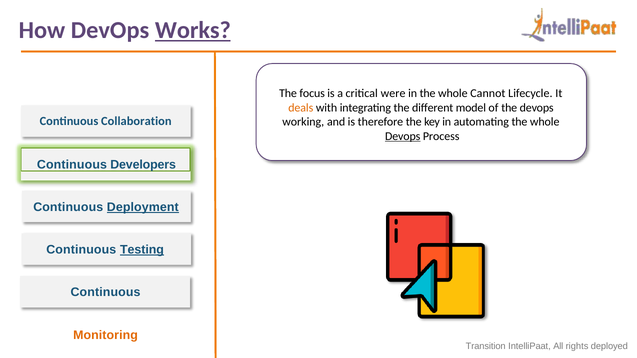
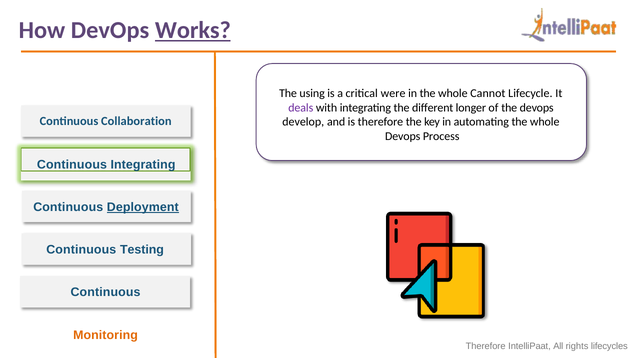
focus: focus -> using (312, 93)
deals colour: orange -> purple (301, 108)
model: model -> longer (471, 108)
working: working -> develop (303, 122)
Devops underline: present -> none (403, 136)
Continuous Developers: Developers -> Integrating (143, 165)
Testing underline: present -> none (142, 250)
Transition: Transition -> Therefore (486, 346)
deployed: deployed -> lifecycles (609, 346)
